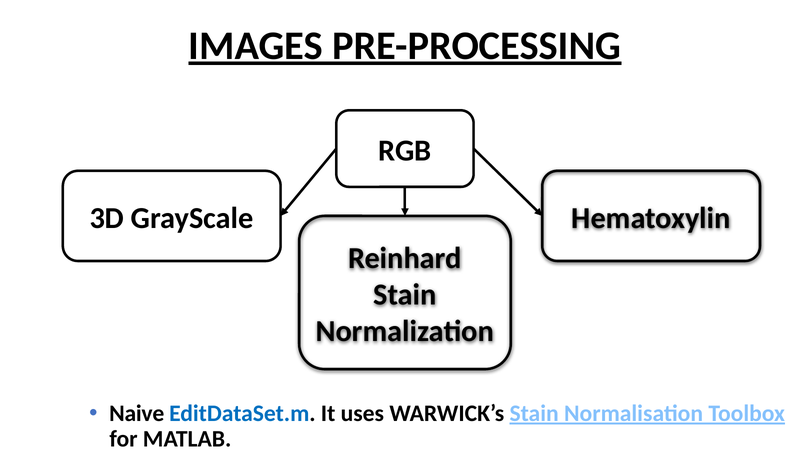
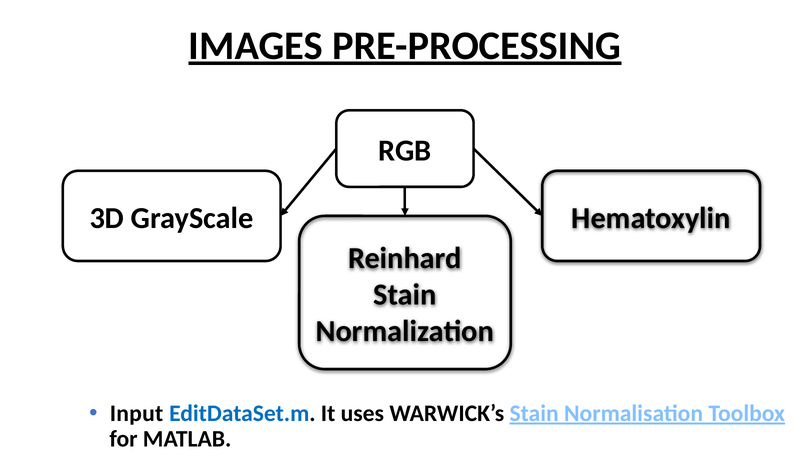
Naive: Naive -> Input (137, 413)
